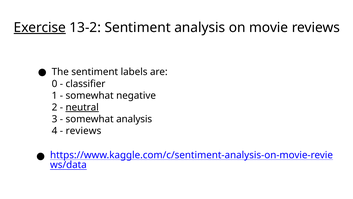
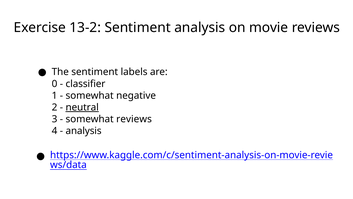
Exercise underline: present -> none (40, 28)
somewhat analysis: analysis -> reviews (134, 119)
reviews: reviews -> analysis (84, 131)
